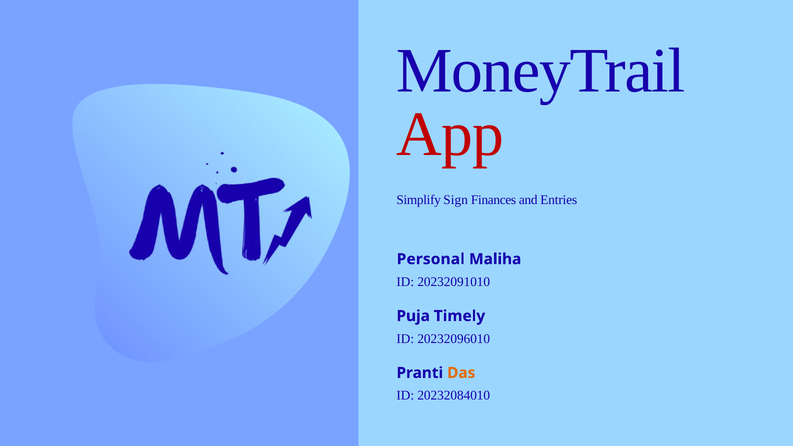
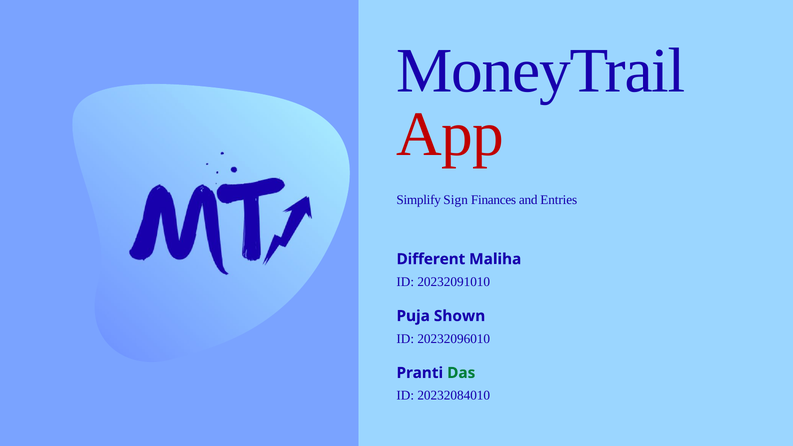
Personal: Personal -> Different (431, 259)
Timely: Timely -> Shown (460, 316)
Das colour: orange -> green (461, 373)
